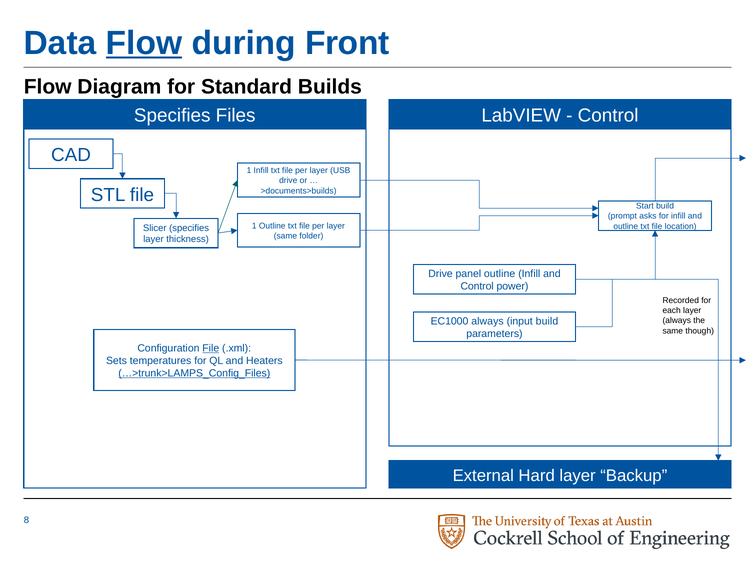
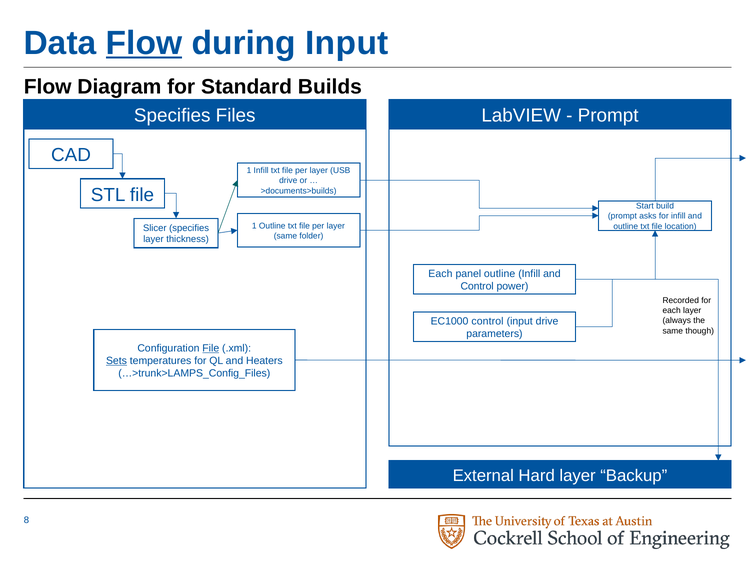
during Front: Front -> Input (347, 43)
Control: Control -> Prompt (608, 116)
Drive: Drive -> Each (440, 274)
EC1000 always: always -> control (487, 321)
input build: build -> drive (547, 321)
Sets underline: none -> present (116, 361)
…>trunk>LAMPS_Config_Files underline: present -> none (194, 374)
